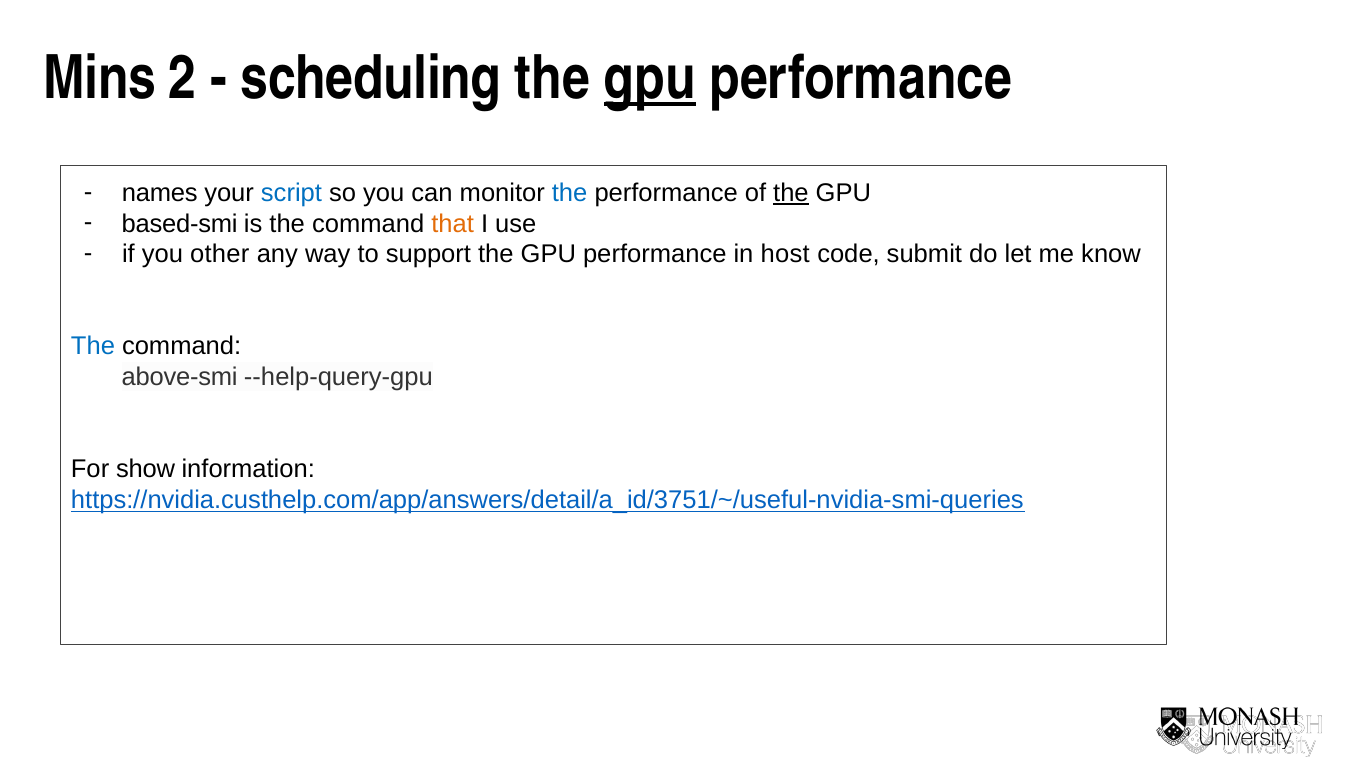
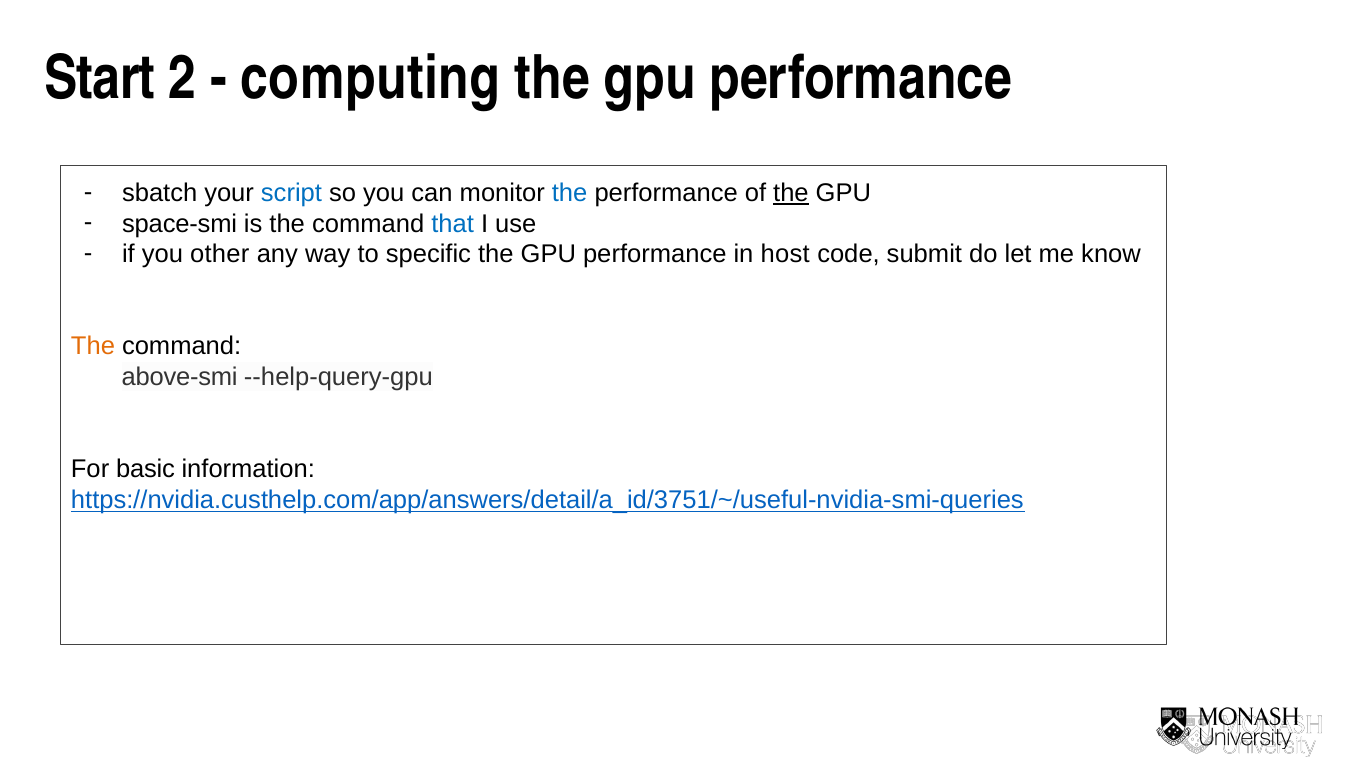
Mins: Mins -> Start (100, 78)
scheduling: scheduling -> computing (371, 78)
gpu underline: present -> none (650, 78)
names: names -> sbatch (160, 193)
based-smi: based-smi -> space-smi (180, 224)
that colour: orange -> blue (453, 224)
support: support -> specific (428, 254)
The colour: blue -> orange (93, 346)
show: show -> basic (146, 469)
